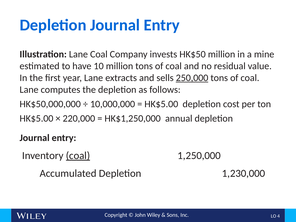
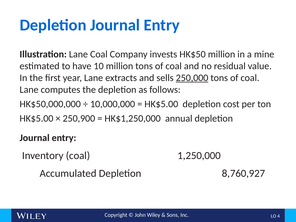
220,000: 220,000 -> 250,900 (79, 119)
coal underline: present -> none (78, 156)
1,230,000: 1,230,000 -> 8,760,927 (244, 173)
